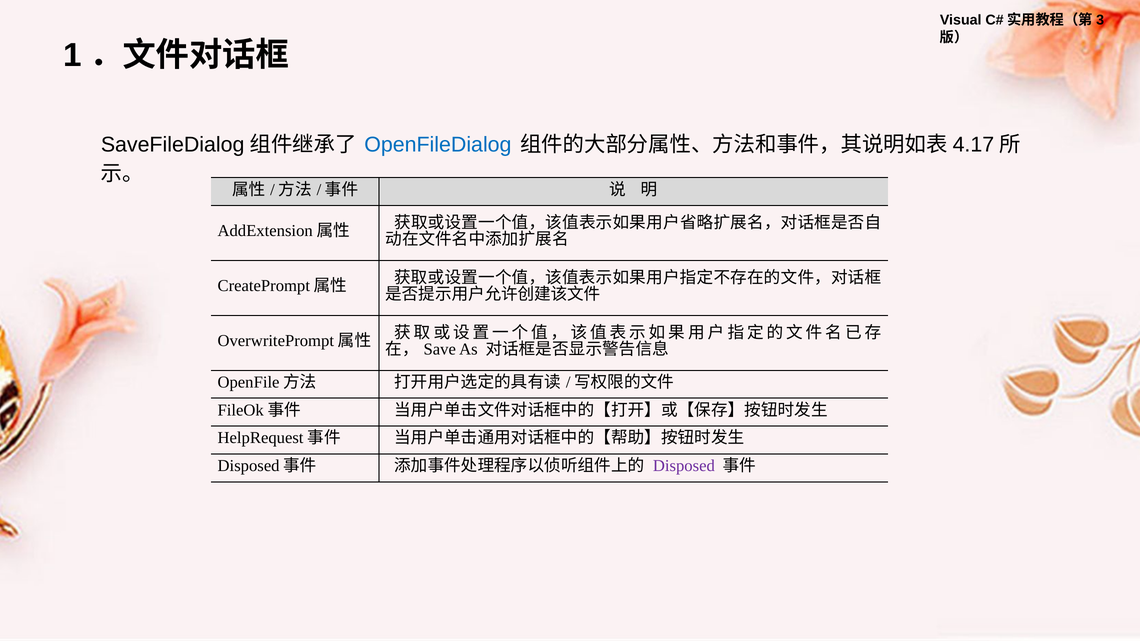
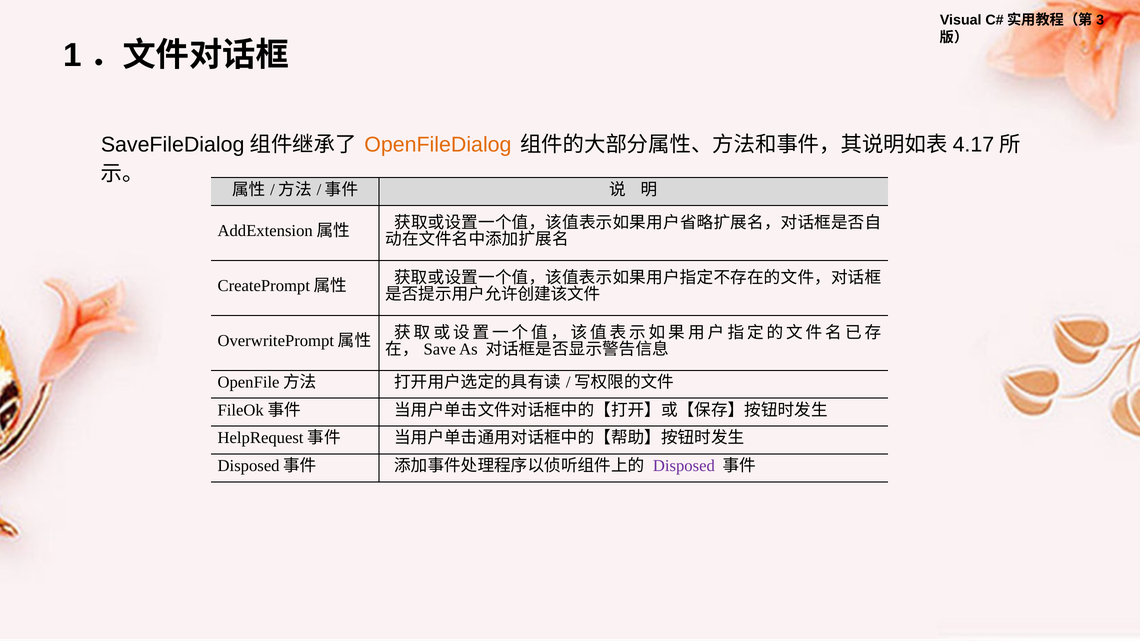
OpenFileDialog colour: blue -> orange (438, 145)
